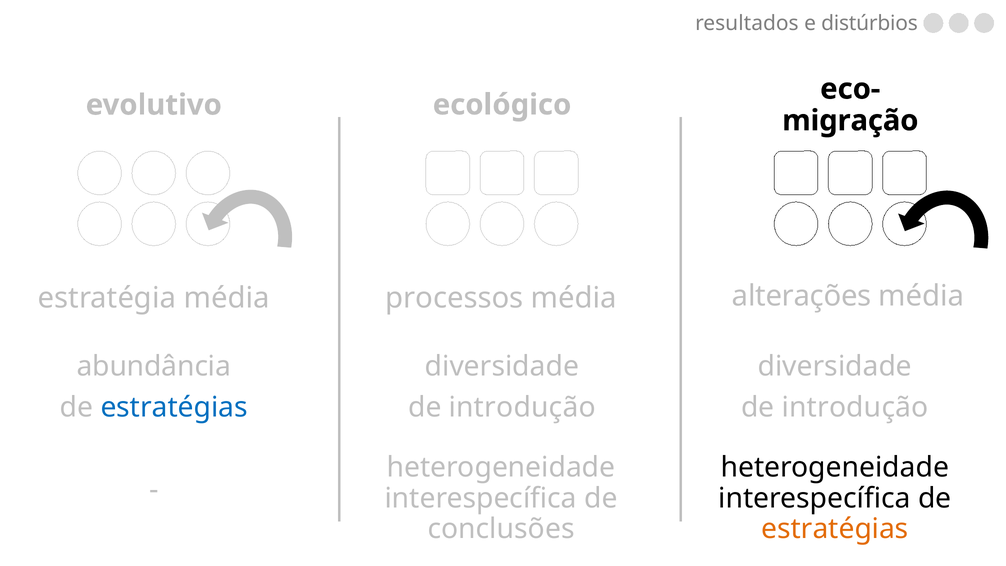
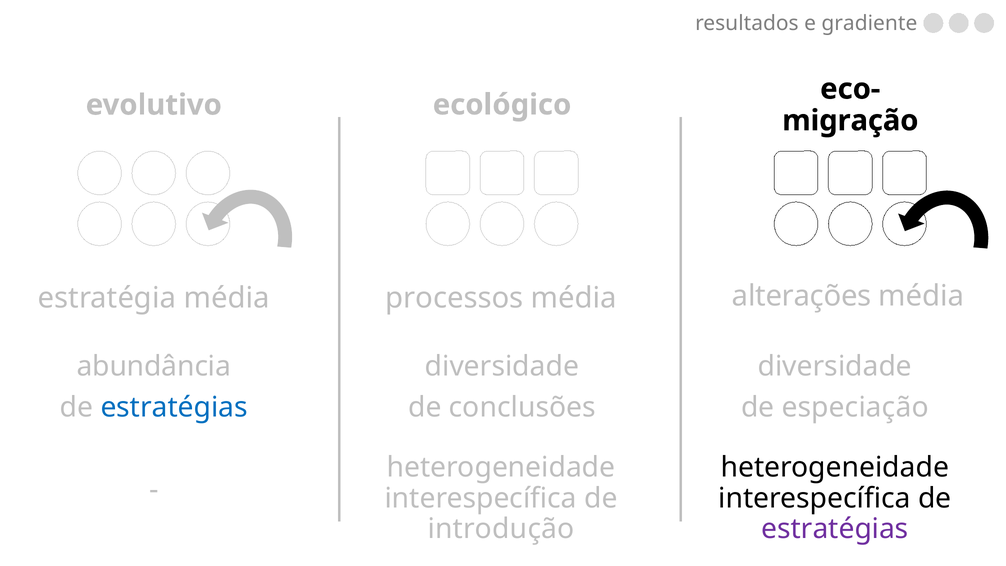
distúrbios: distúrbios -> gradiente (869, 24)
introdução: introdução -> conclusões (522, 408)
introdução: introdução -> especiação (855, 408)
conclusões: conclusões -> introdução (501, 529)
estratégias colour: orange -> purple (835, 529)
